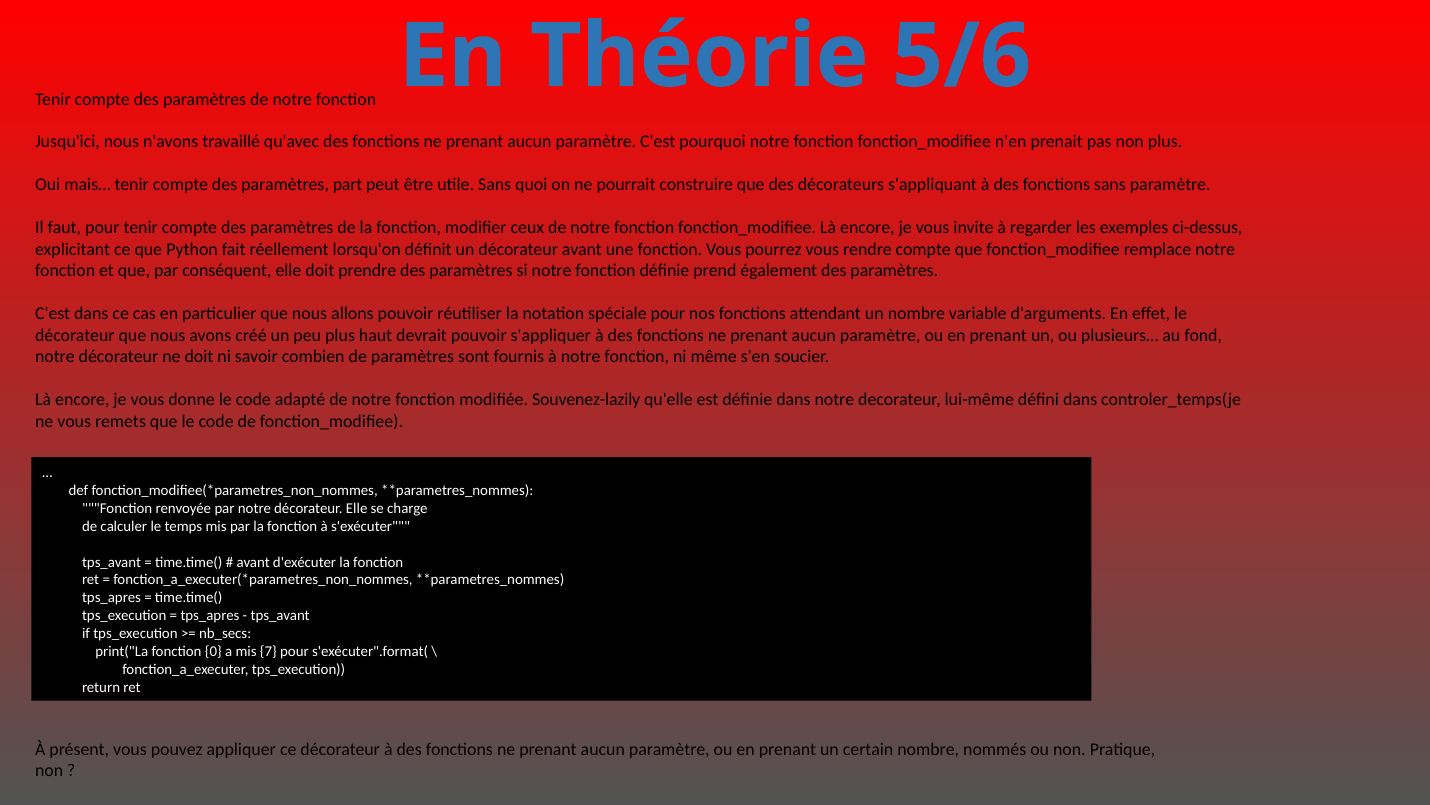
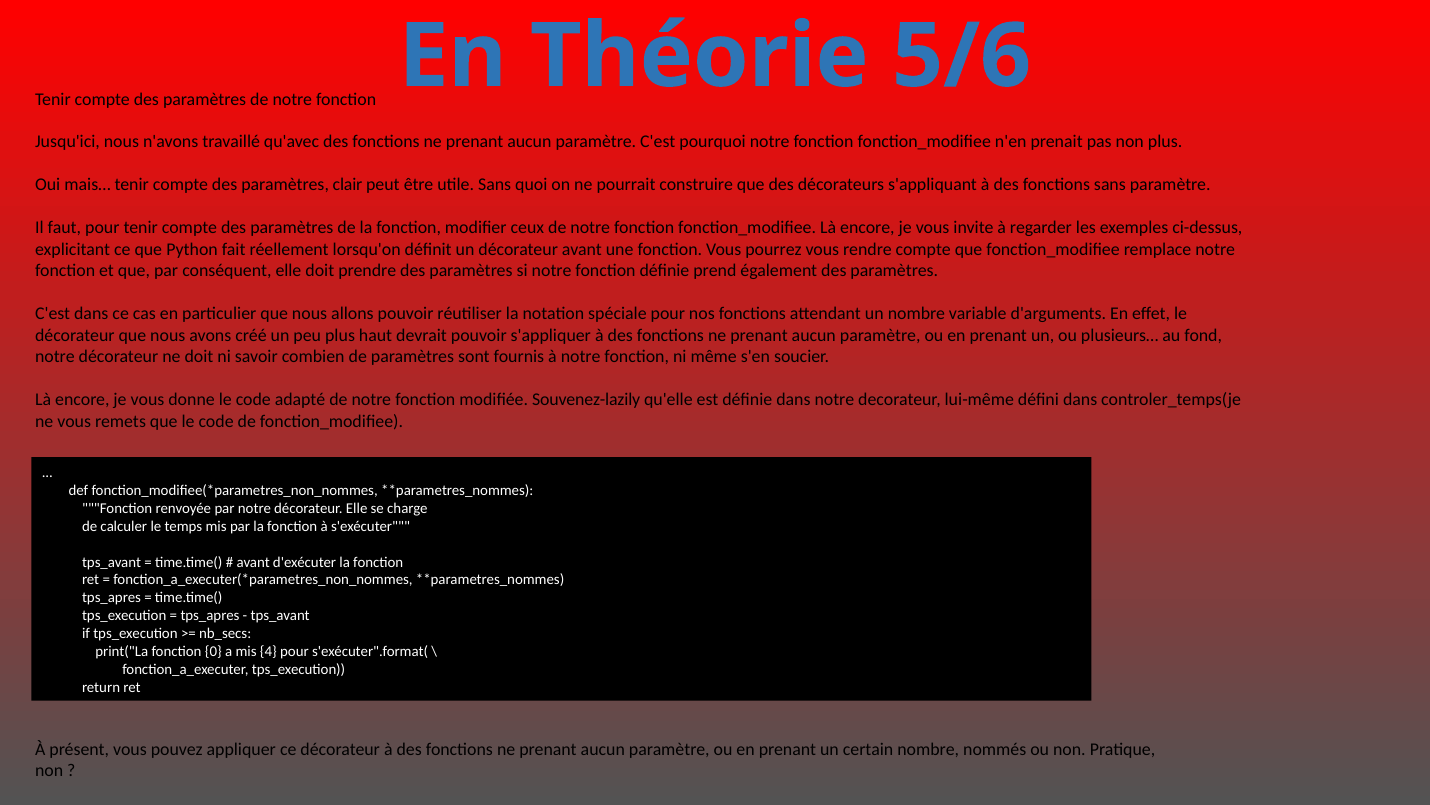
part: part -> clair (348, 185)
7: 7 -> 4 (268, 651)
